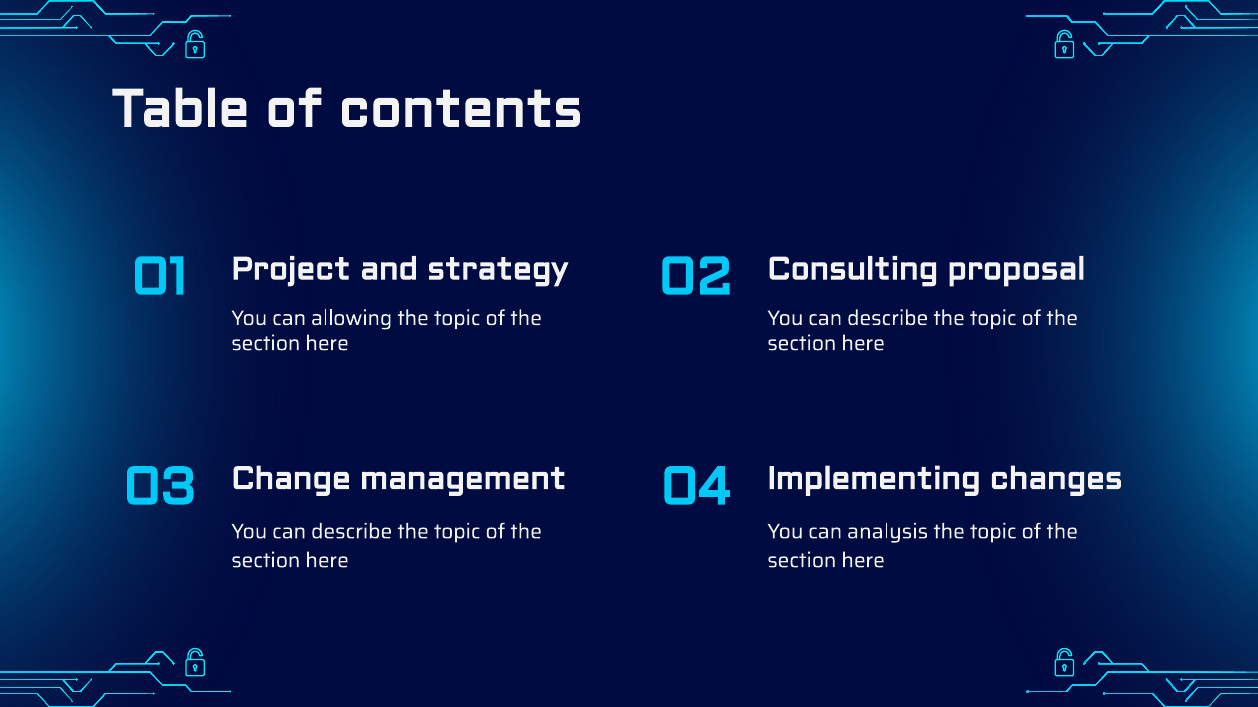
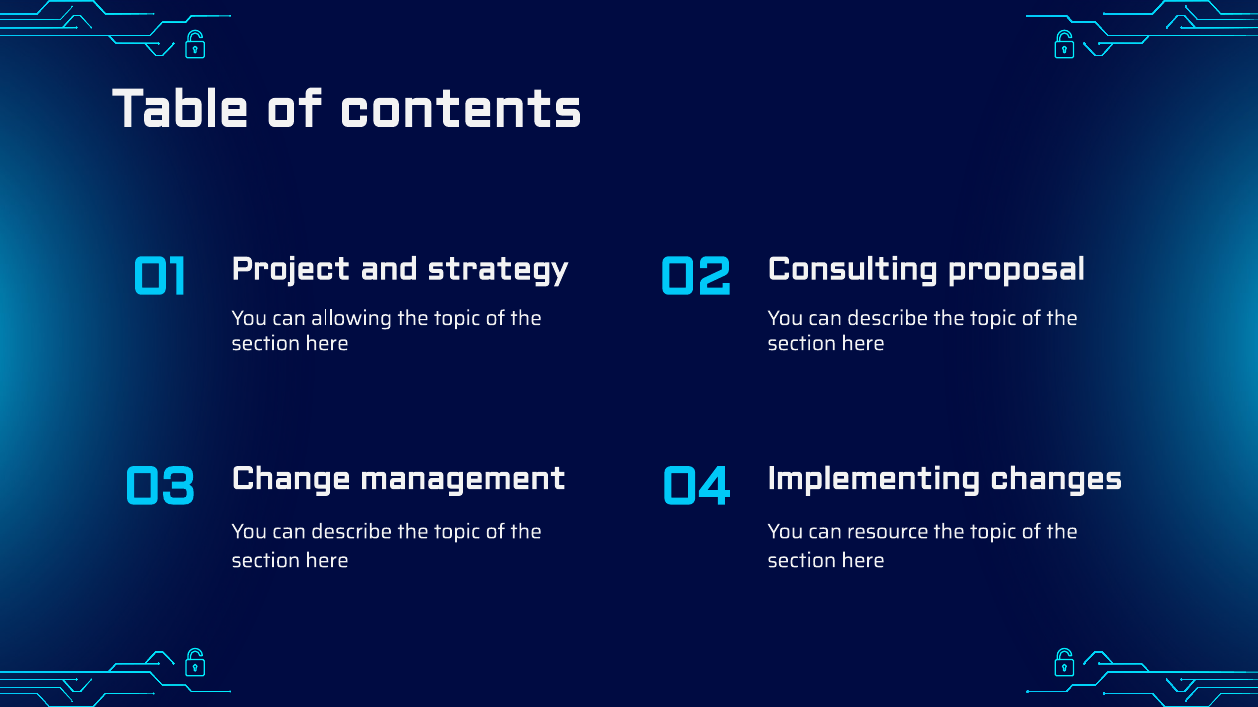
analysis: analysis -> resource (888, 532)
